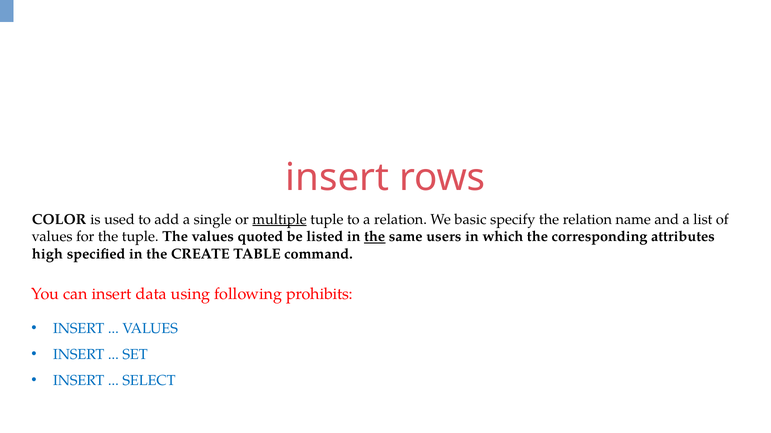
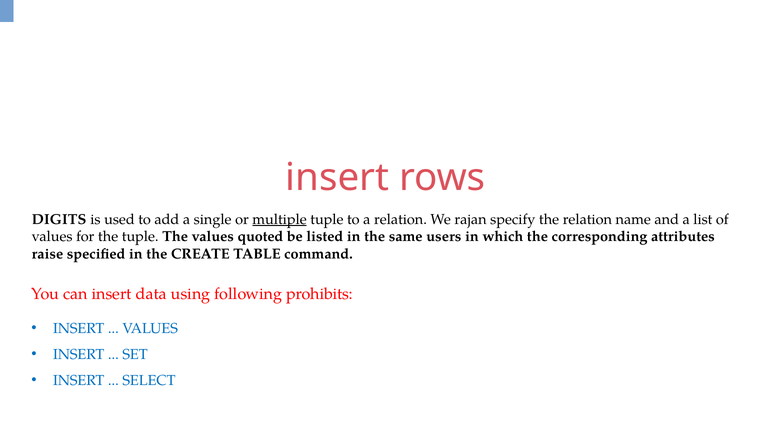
COLOR: COLOR -> DIGITS (59, 220)
basic: basic -> rajan (471, 220)
the underline: present -> none (375, 237)
high: high -> raise (47, 254)
